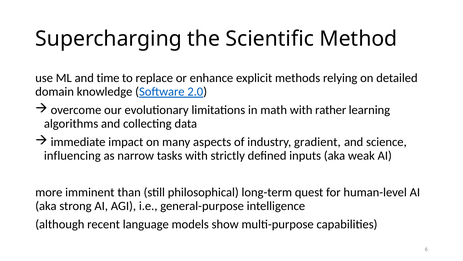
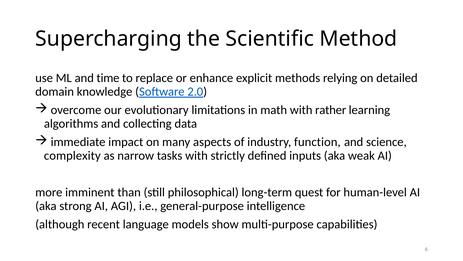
gradient: gradient -> function (317, 142)
influencing: influencing -> complexity (72, 155)
